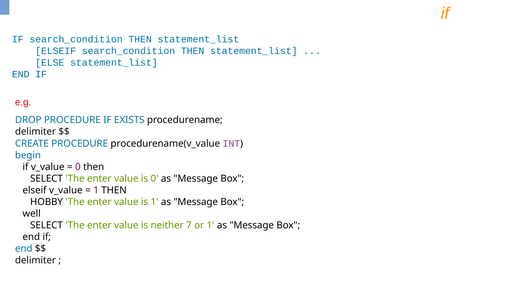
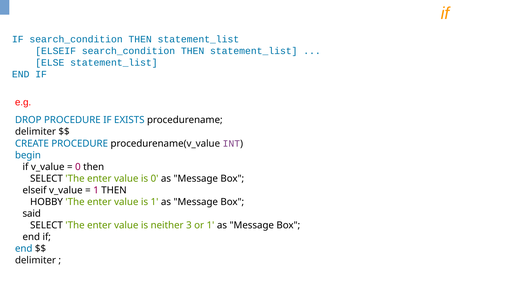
well: well -> said (32, 213)
7: 7 -> 3 (189, 225)
